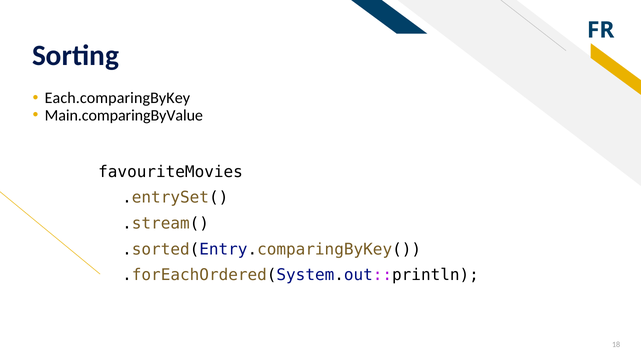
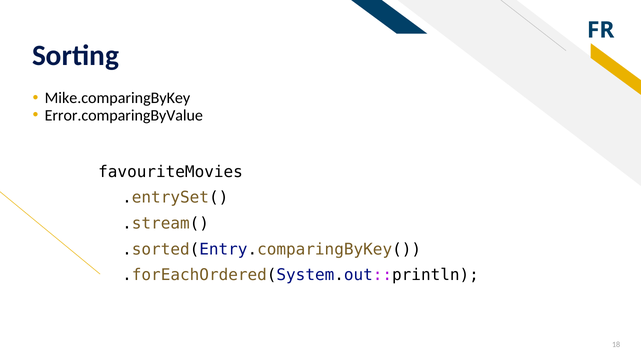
Each.comparingByKey: Each.comparingByKey -> Mike.comparingByKey (117, 98)
Main.comparingByValue: Main.comparingByValue -> Error.comparingByValue (124, 115)
